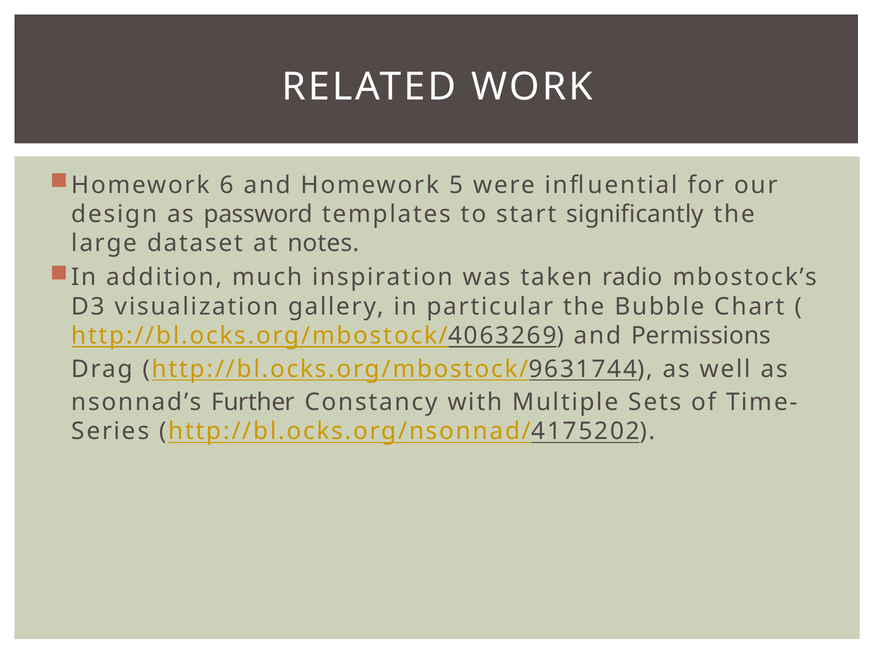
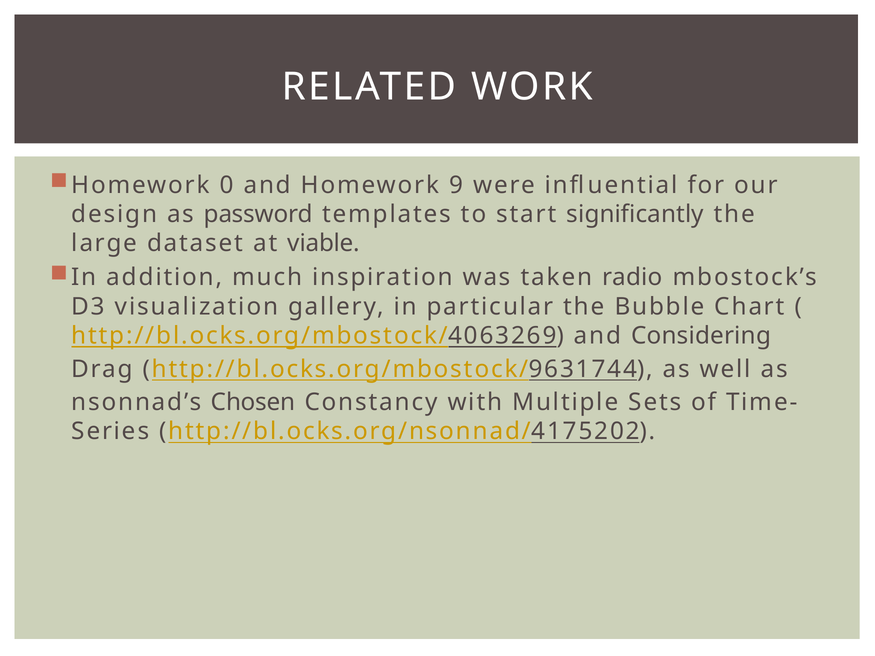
6: 6 -> 0 (227, 185)
5: 5 -> 9 (456, 185)
notes: notes -> viable (324, 244)
Permissions: Permissions -> Considering (701, 336)
Further: Further -> Chosen (253, 402)
